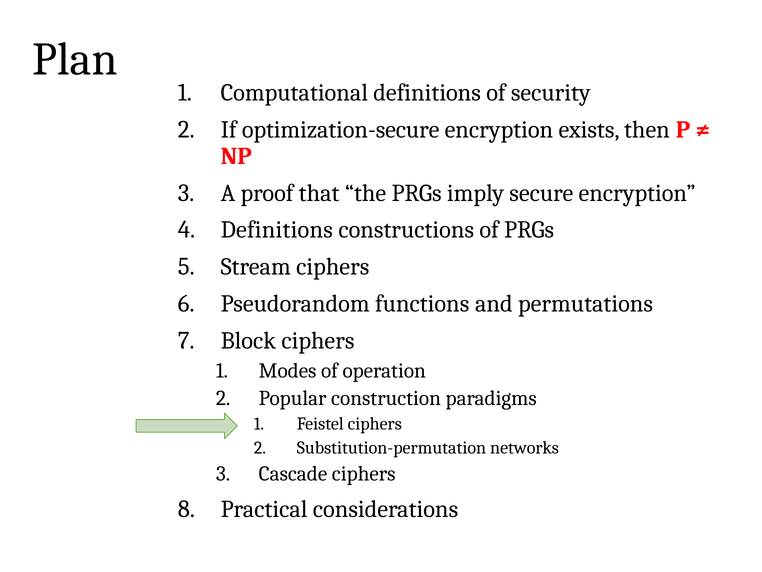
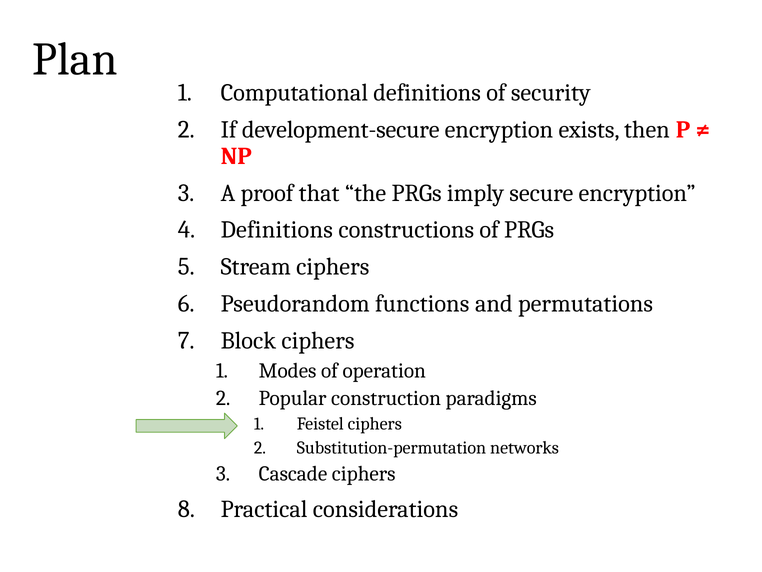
optimization-secure: optimization-secure -> development-secure (341, 130)
